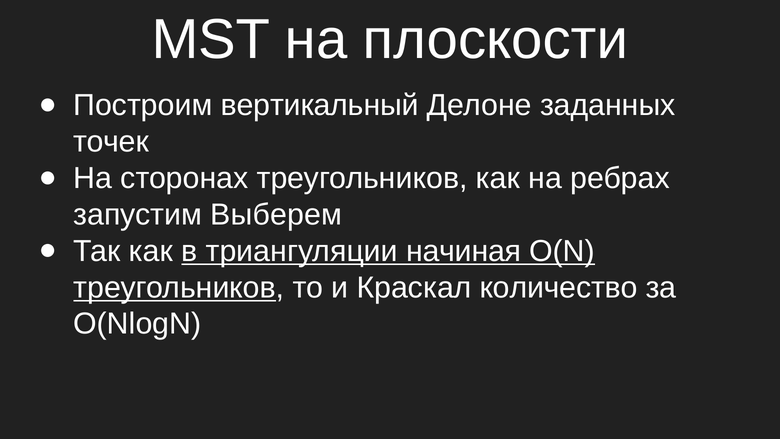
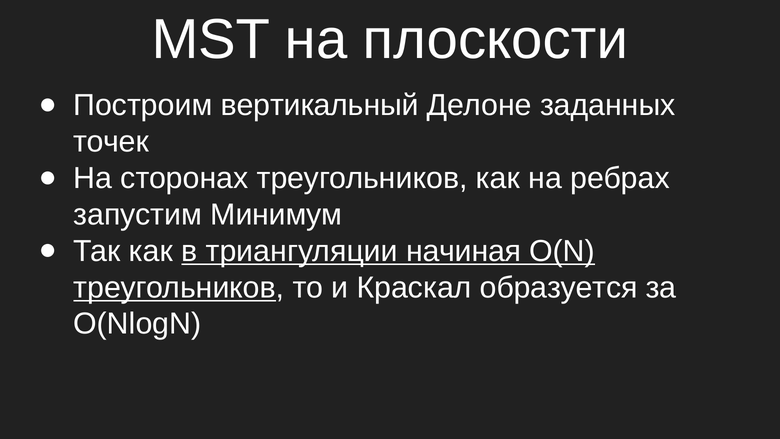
Выберем: Выберем -> Минимум (276, 215)
количество: количество -> образуется (559, 287)
